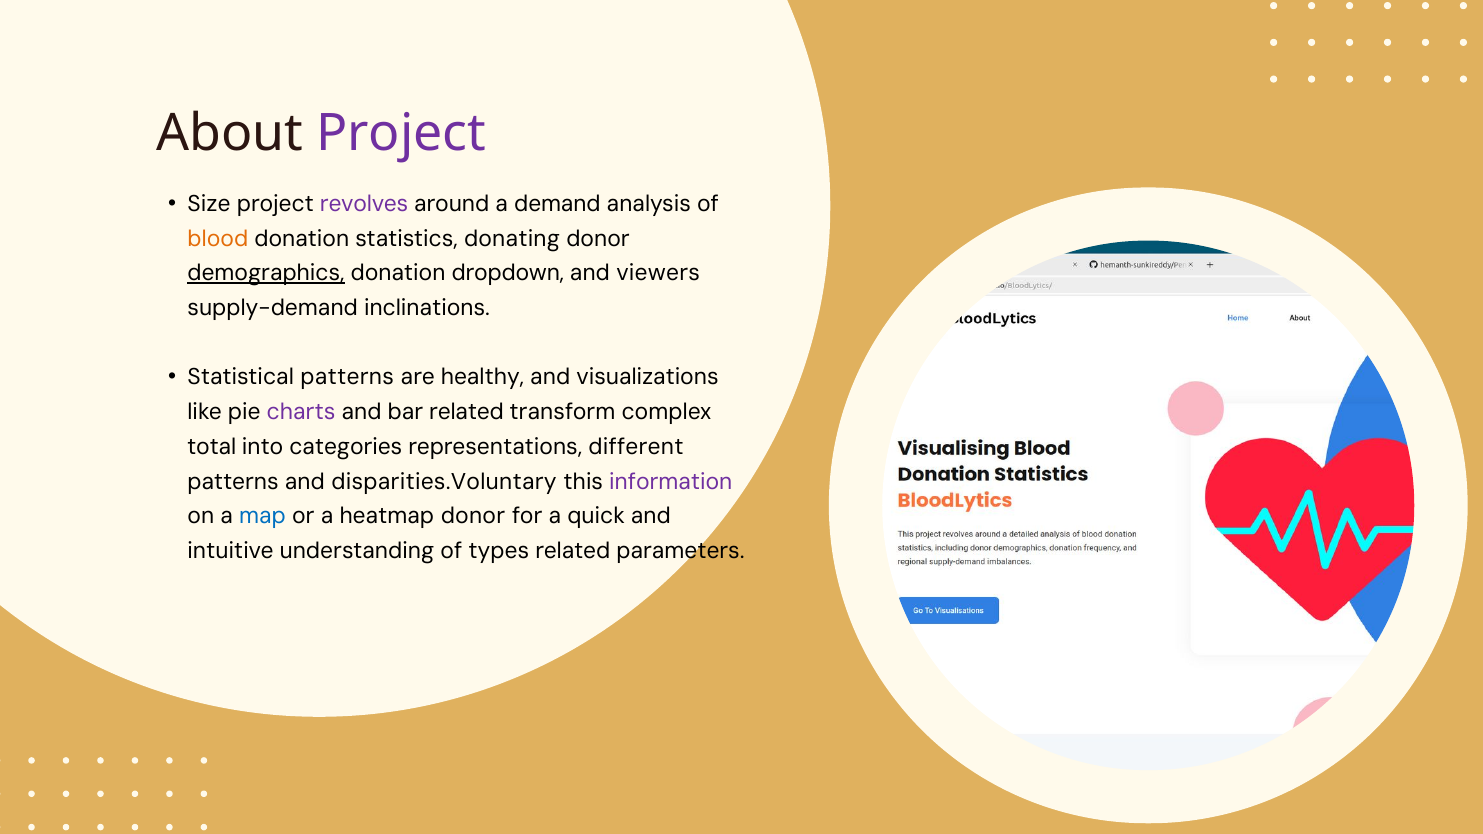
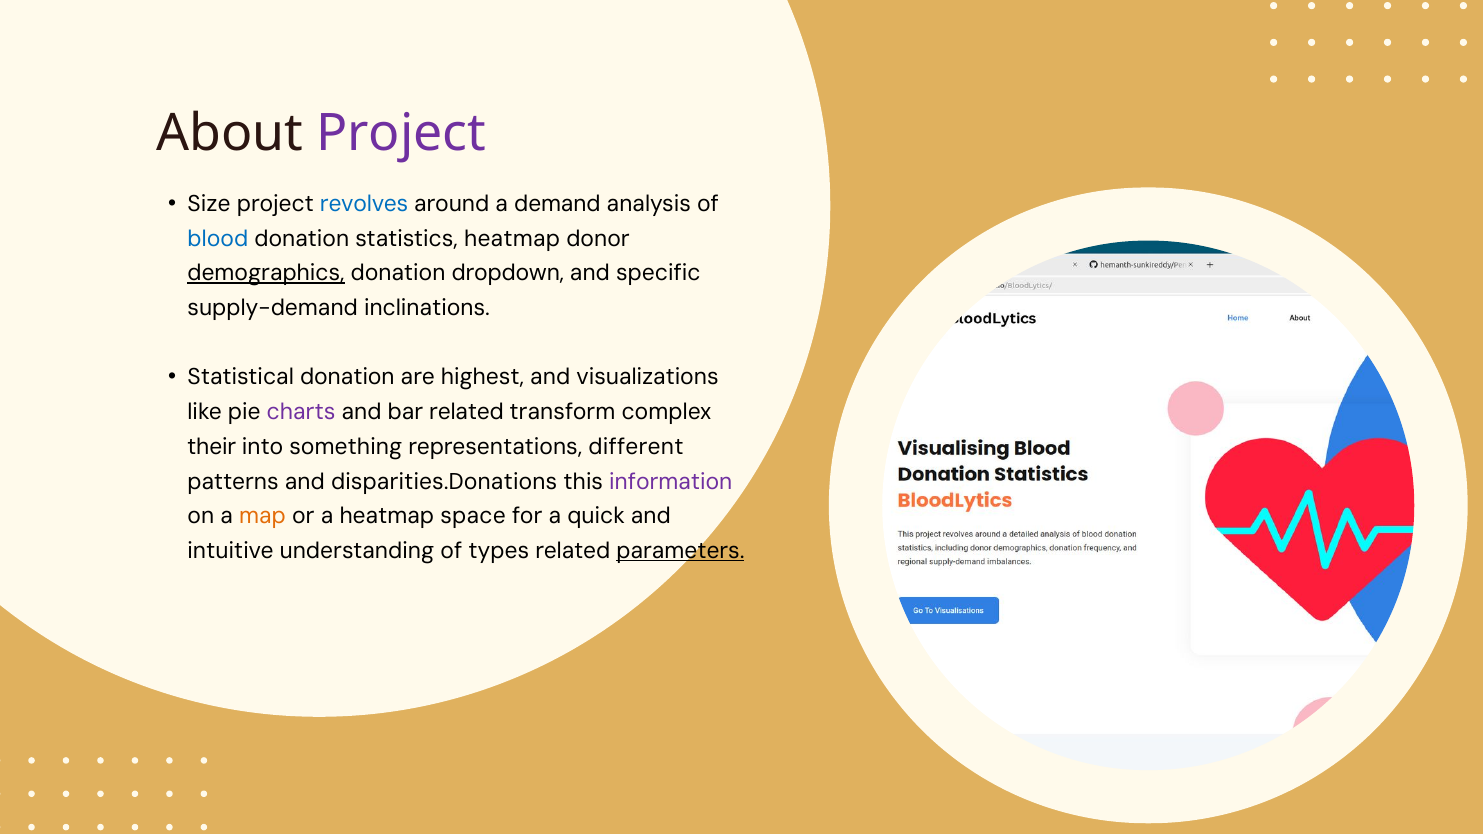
revolves colour: purple -> blue (364, 204)
blood colour: orange -> blue (218, 239)
statistics donating: donating -> heatmap (512, 239)
viewers: viewers -> specific (658, 273)
Statistical patterns: patterns -> donation (347, 377)
healthy: healthy -> highest (482, 377)
total: total -> their (212, 447)
categories: categories -> something (346, 447)
disparities.Voluntary: disparities.Voluntary -> disparities.Donations (444, 482)
map colour: blue -> orange (263, 516)
heatmap donor: donor -> space (473, 516)
parameters underline: none -> present (680, 551)
